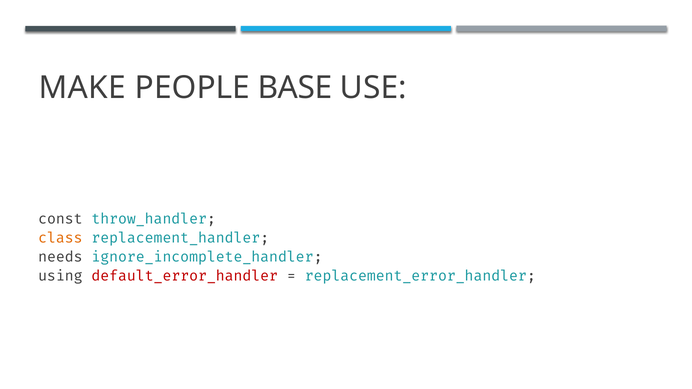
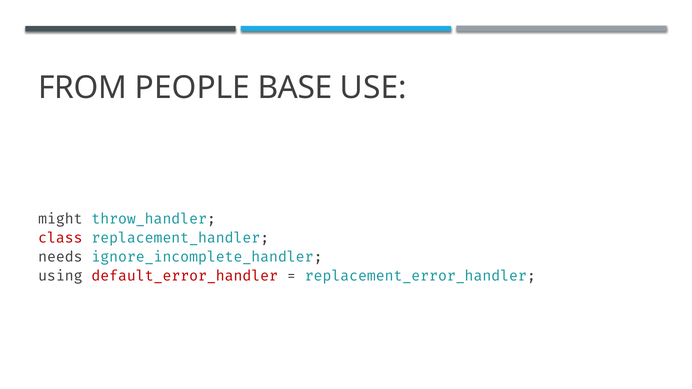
MAKE: MAKE -> FROM (83, 88)
const: const -> might (60, 219)
class colour: orange -> red (60, 238)
